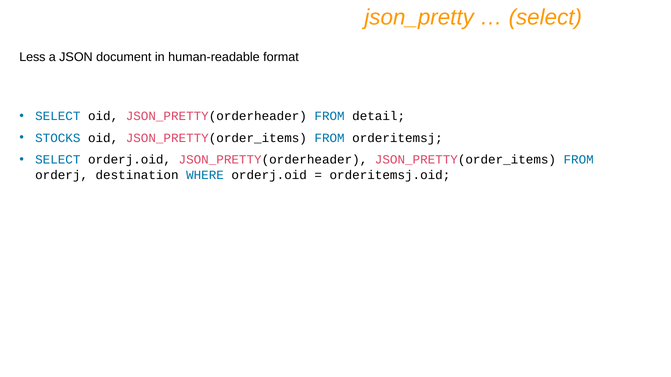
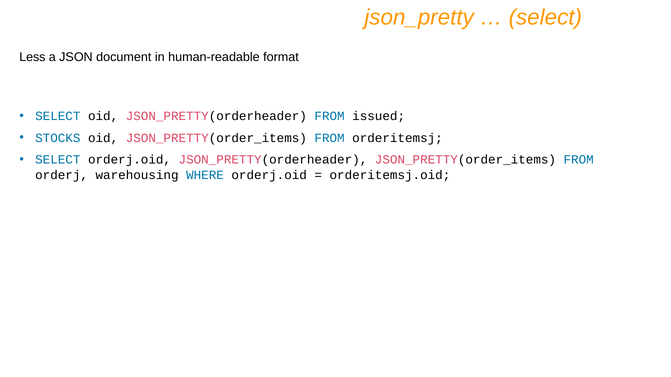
detail: detail -> issued (379, 116)
destination: destination -> warehousing (137, 175)
